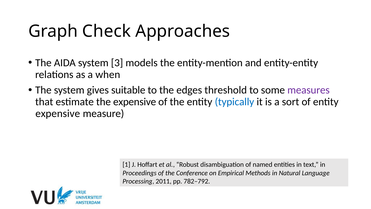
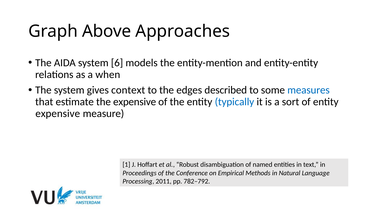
Check: Check -> Above (107, 31)
3: 3 -> 6 (117, 63)
suitable: suitable -> context (128, 90)
threshold: threshold -> described (226, 90)
measures colour: purple -> blue (309, 90)
